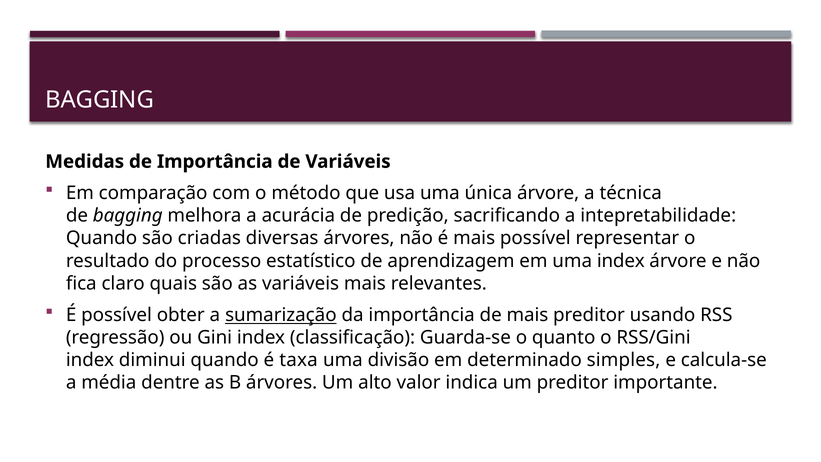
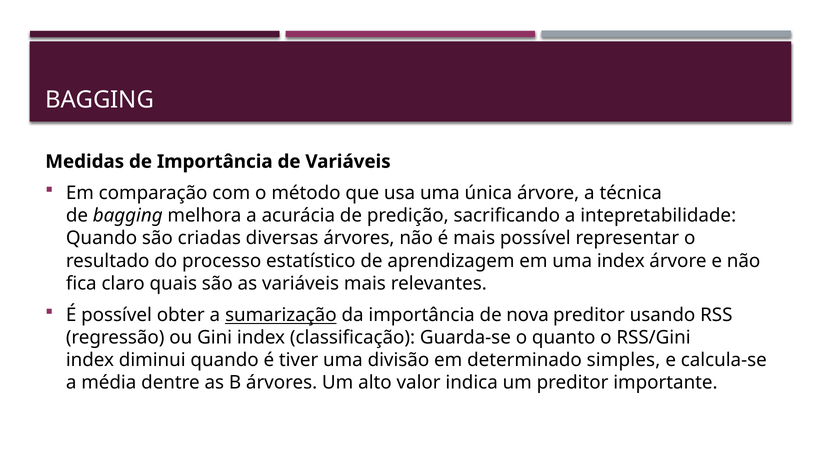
de mais: mais -> nova (528, 315)
taxa: taxa -> tiver (299, 360)
